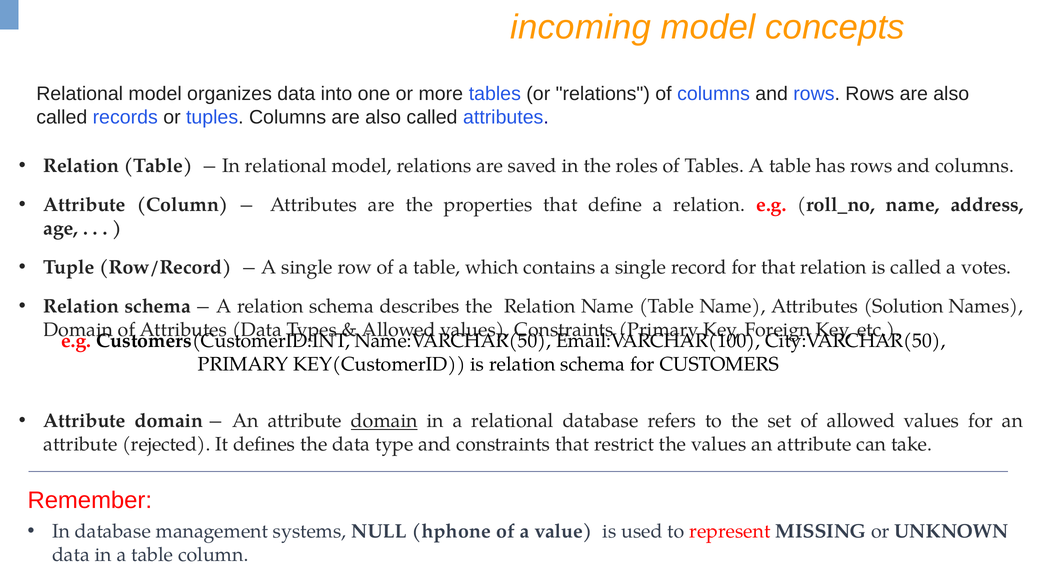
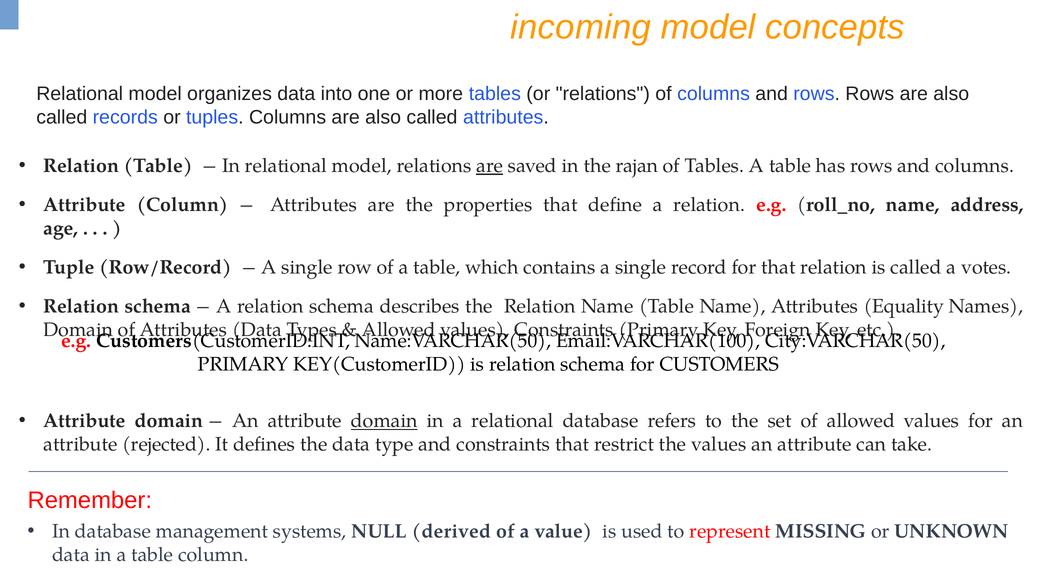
are underline: none -> present (490, 166)
roles: roles -> rajan (637, 166)
Solution: Solution -> Equality (904, 307)
hphone: hphone -> derived (452, 532)
